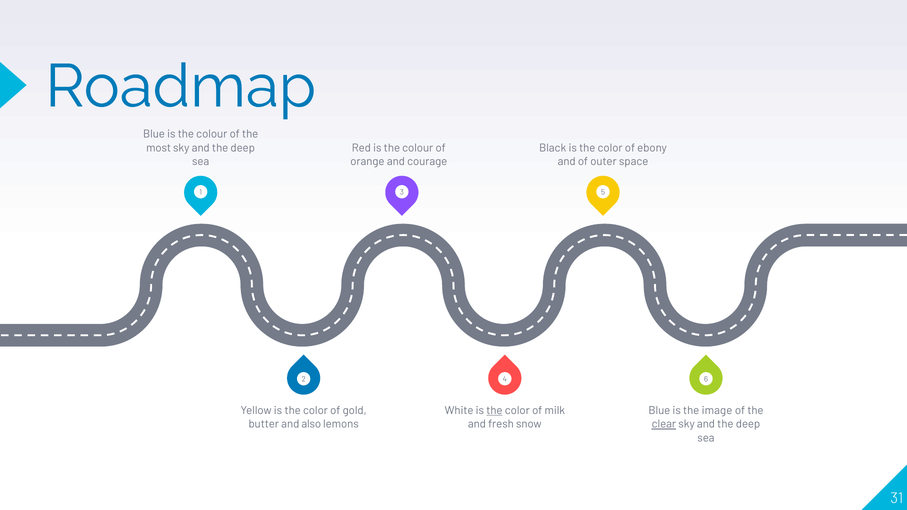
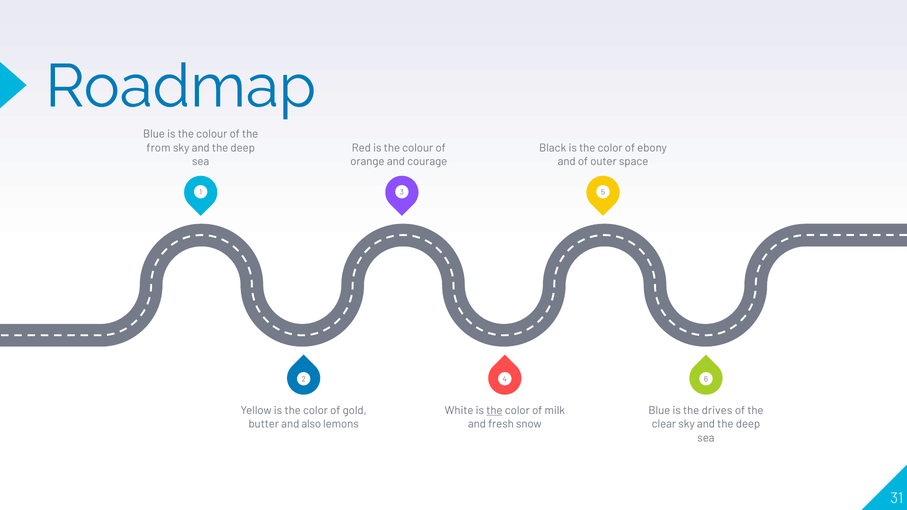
most: most -> from (159, 148)
image: image -> drives (717, 411)
clear underline: present -> none (664, 424)
